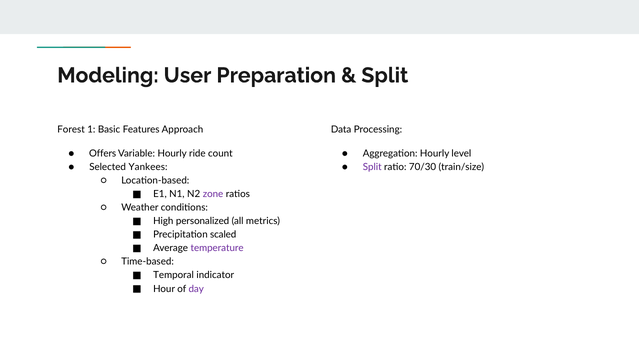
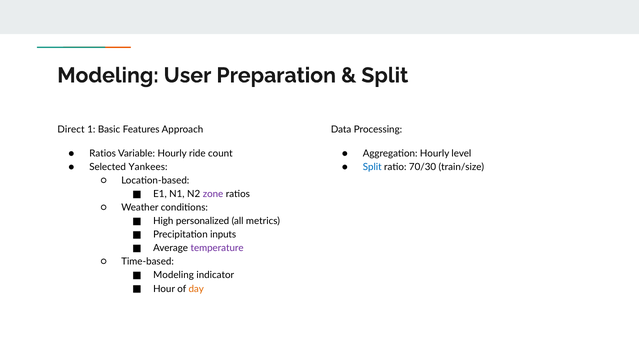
Forest: Forest -> Direct (71, 129)
Offers: Offers -> Ratios (103, 153)
Split colour: purple -> blue (372, 167)
scaled: scaled -> inputs (223, 234)
Temporal: Temporal -> Modeling (174, 275)
day colour: purple -> orange (196, 288)
